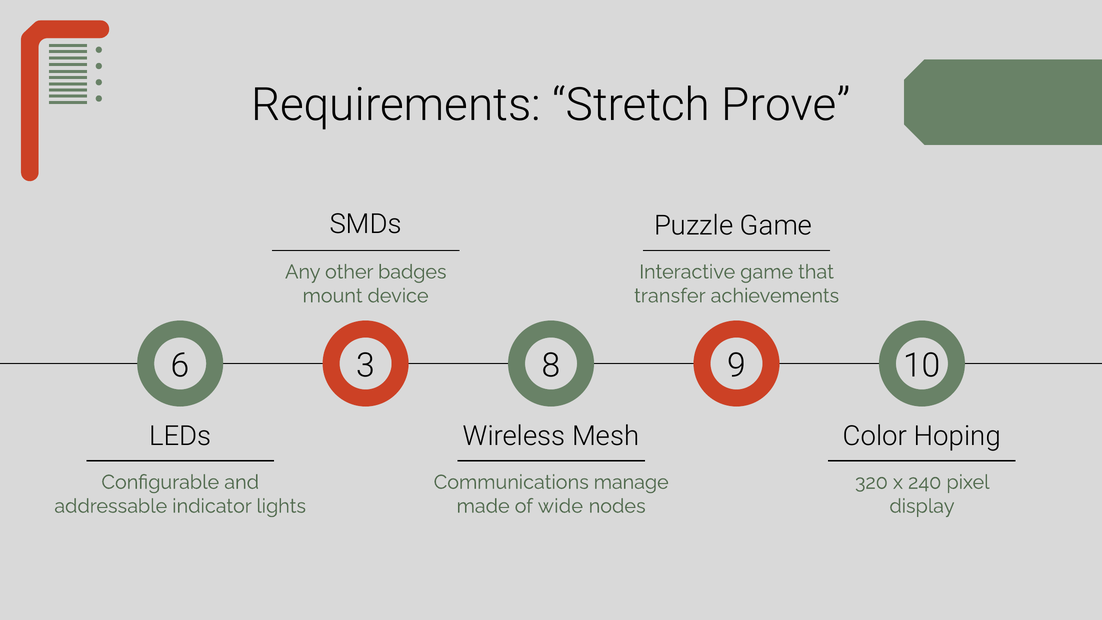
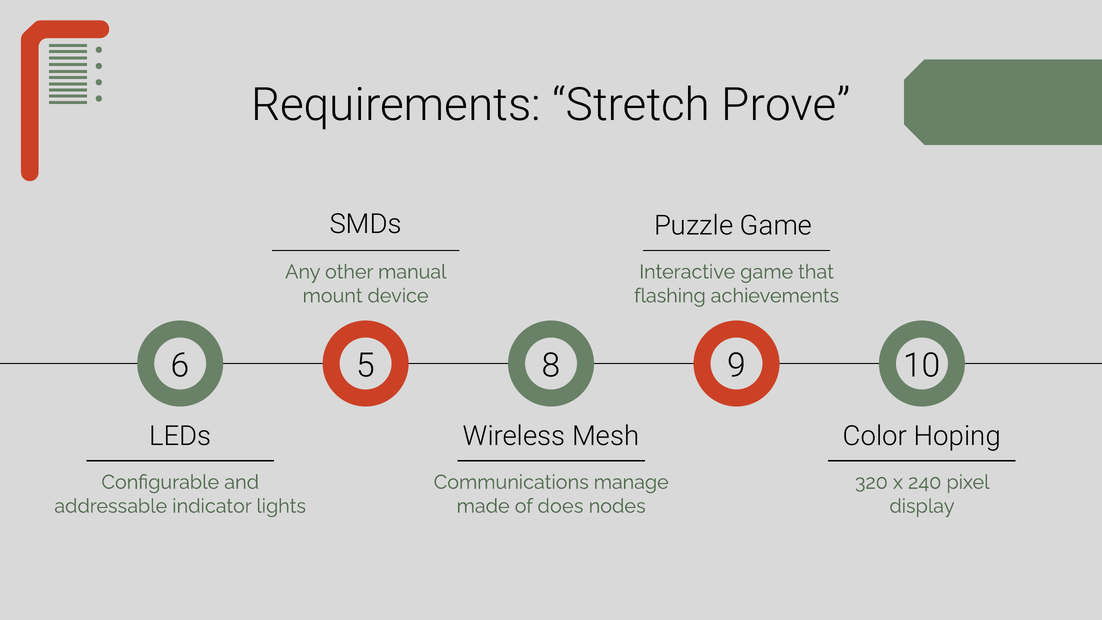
badges: badges -> manual (412, 272)
transfer: transfer -> flashing (670, 296)
3: 3 -> 5 (366, 366)
wide: wide -> does (560, 506)
